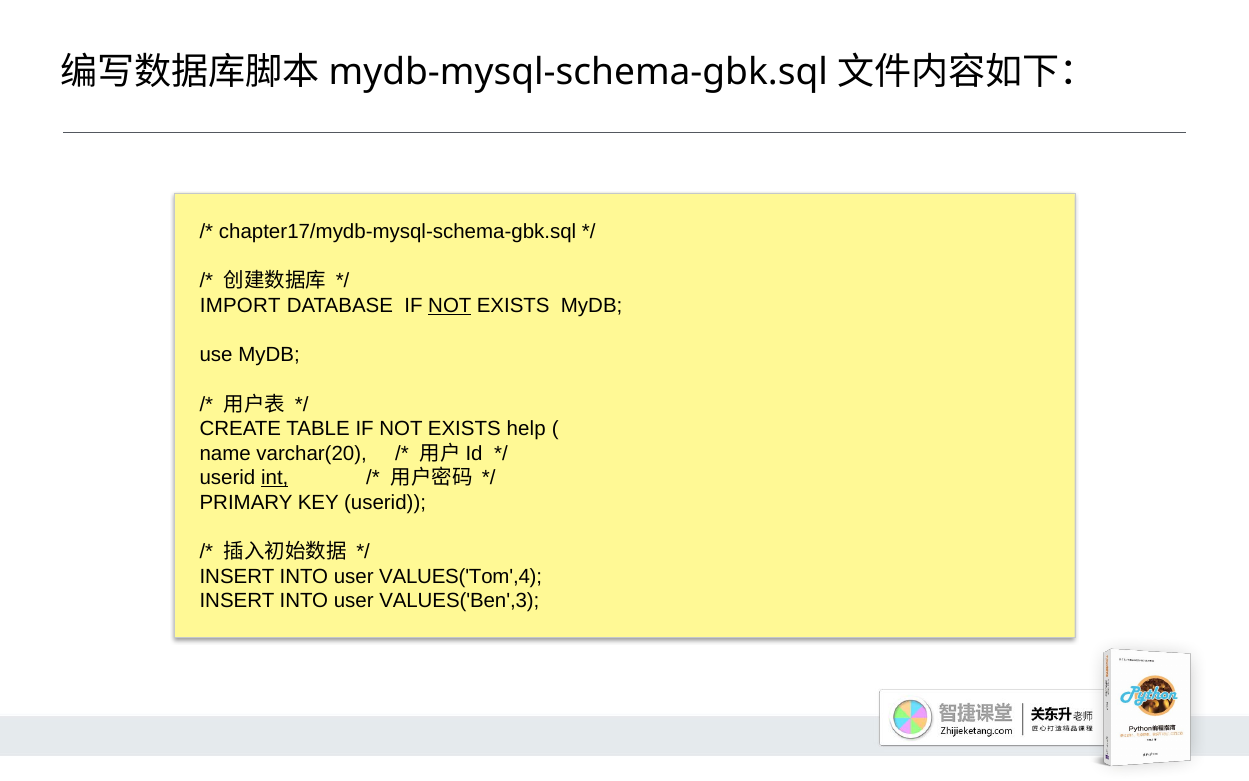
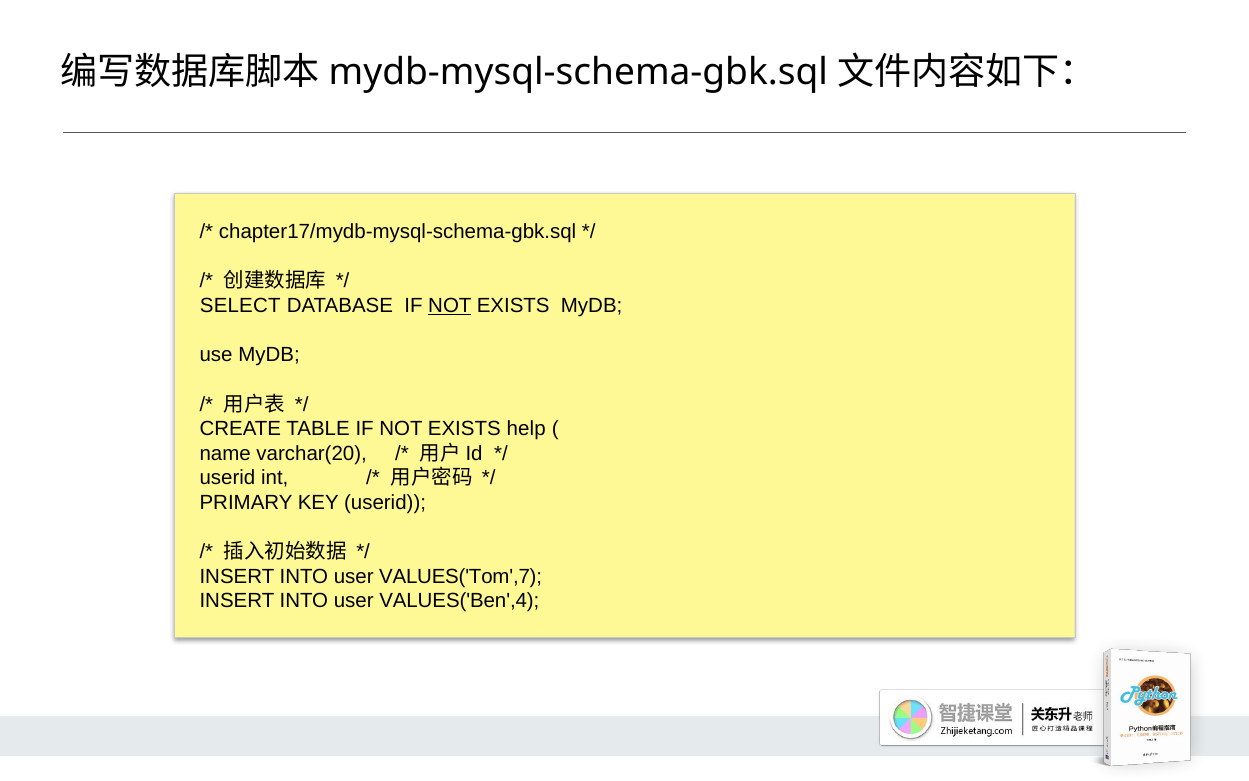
IMPORT: IMPORT -> SELECT (240, 306)
int underline: present -> none (275, 478)
VALUES('Tom',4: VALUES('Tom',4 -> VALUES('Tom',7 (461, 576)
VALUES('Ben',3: VALUES('Ben',3 -> VALUES('Ben',4 (459, 601)
